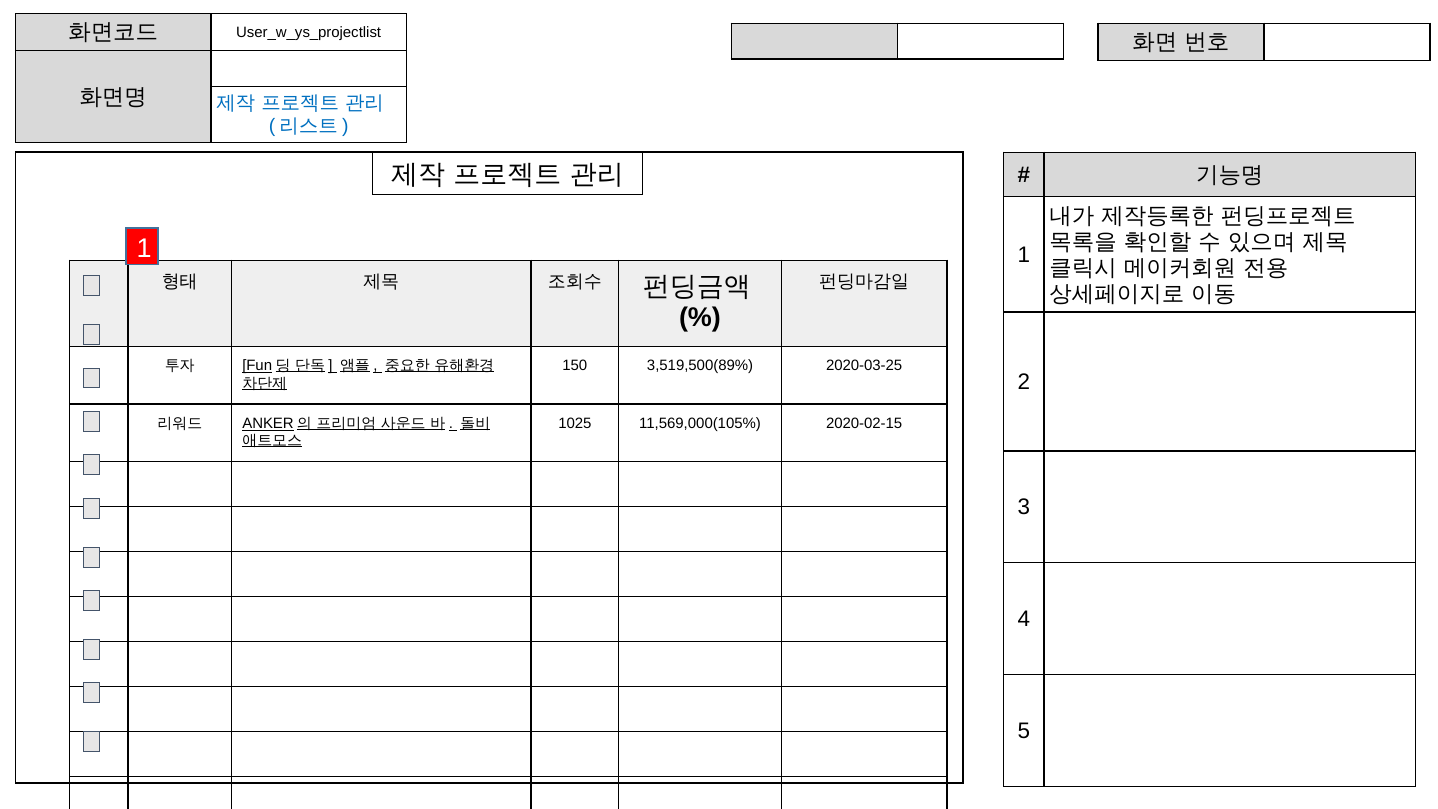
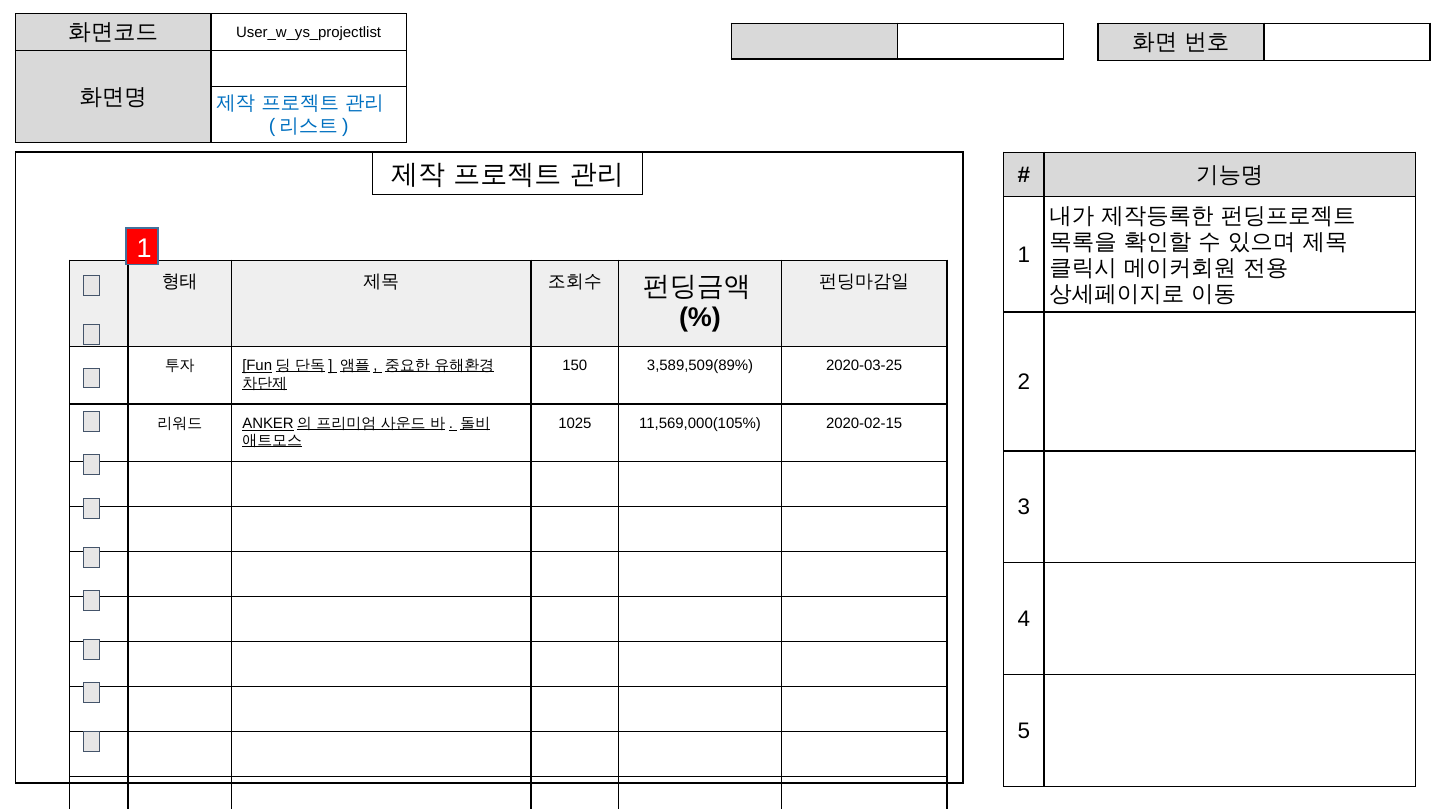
3,519,500(89%: 3,519,500(89% -> 3,589,509(89% (700, 365)
